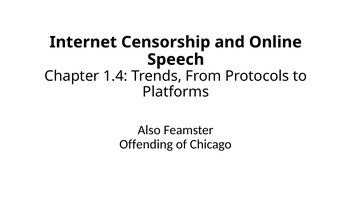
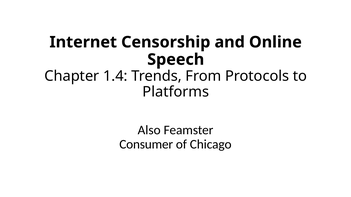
Offending: Offending -> Consumer (146, 145)
